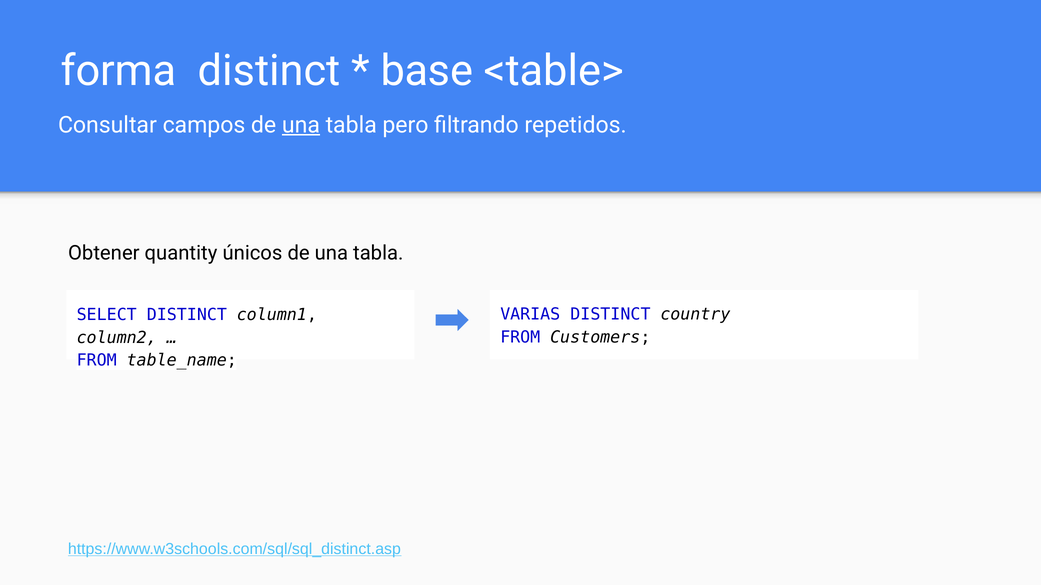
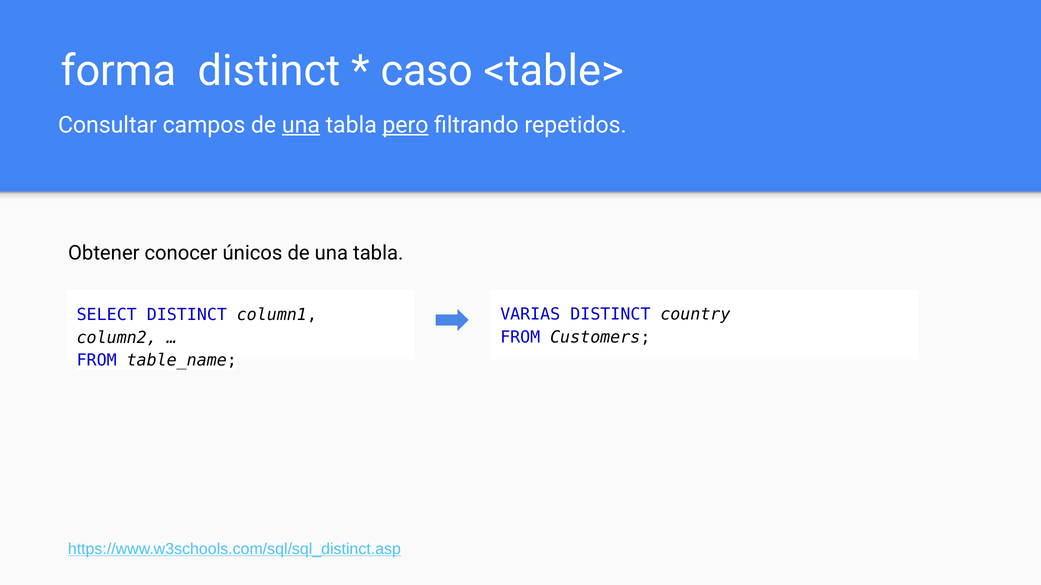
base: base -> caso (427, 71)
pero underline: none -> present (405, 125)
quantity: quantity -> conocer (181, 253)
